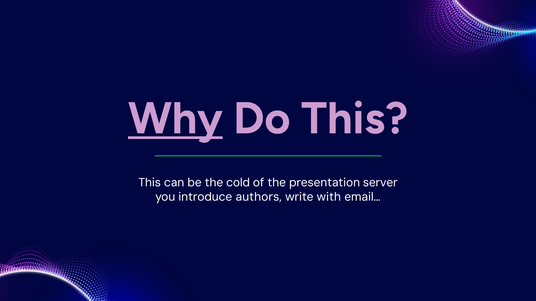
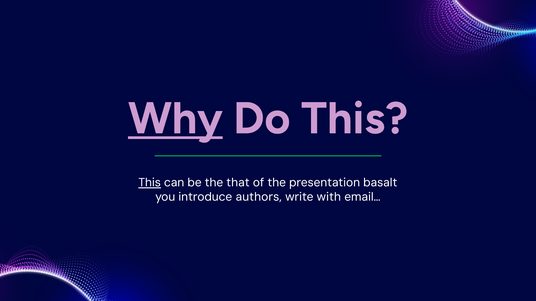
This underline: none -> present (150, 183)
cold: cold -> that (238, 183)
server: server -> basalt (380, 183)
